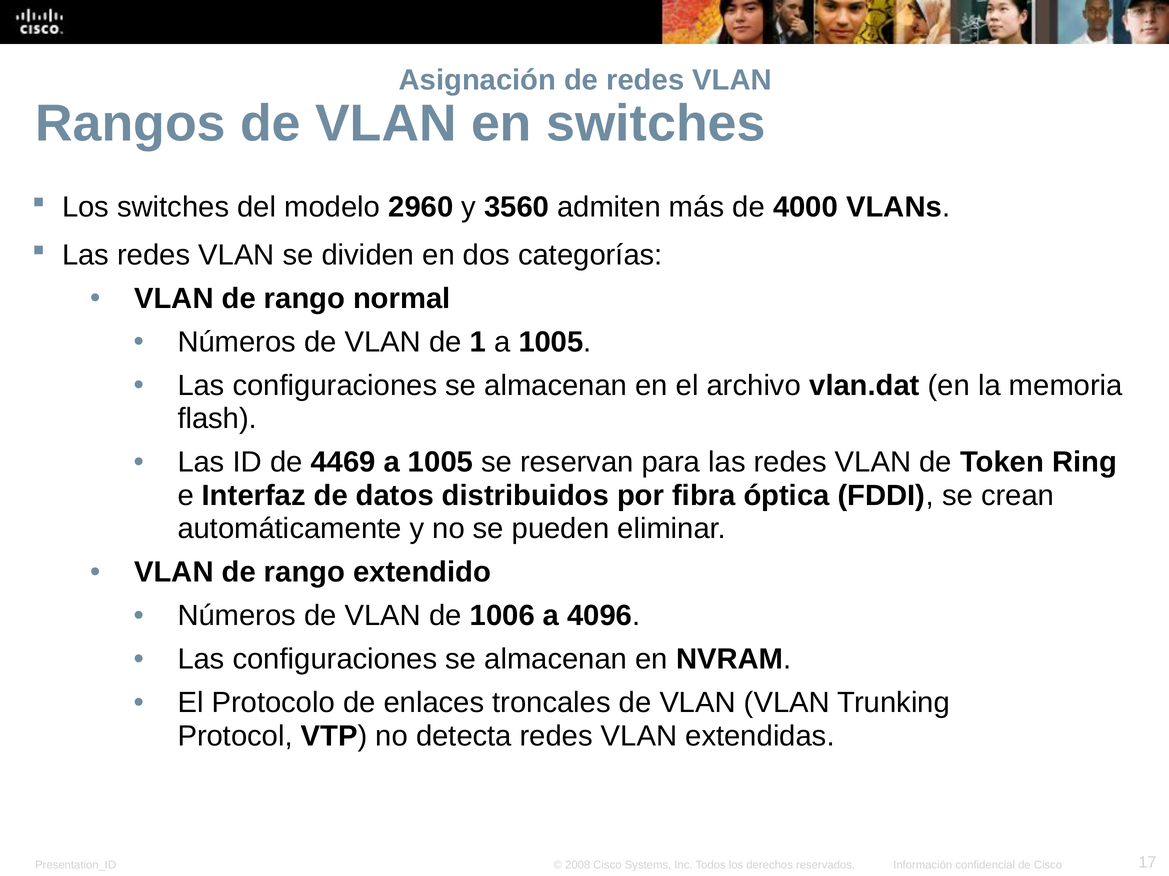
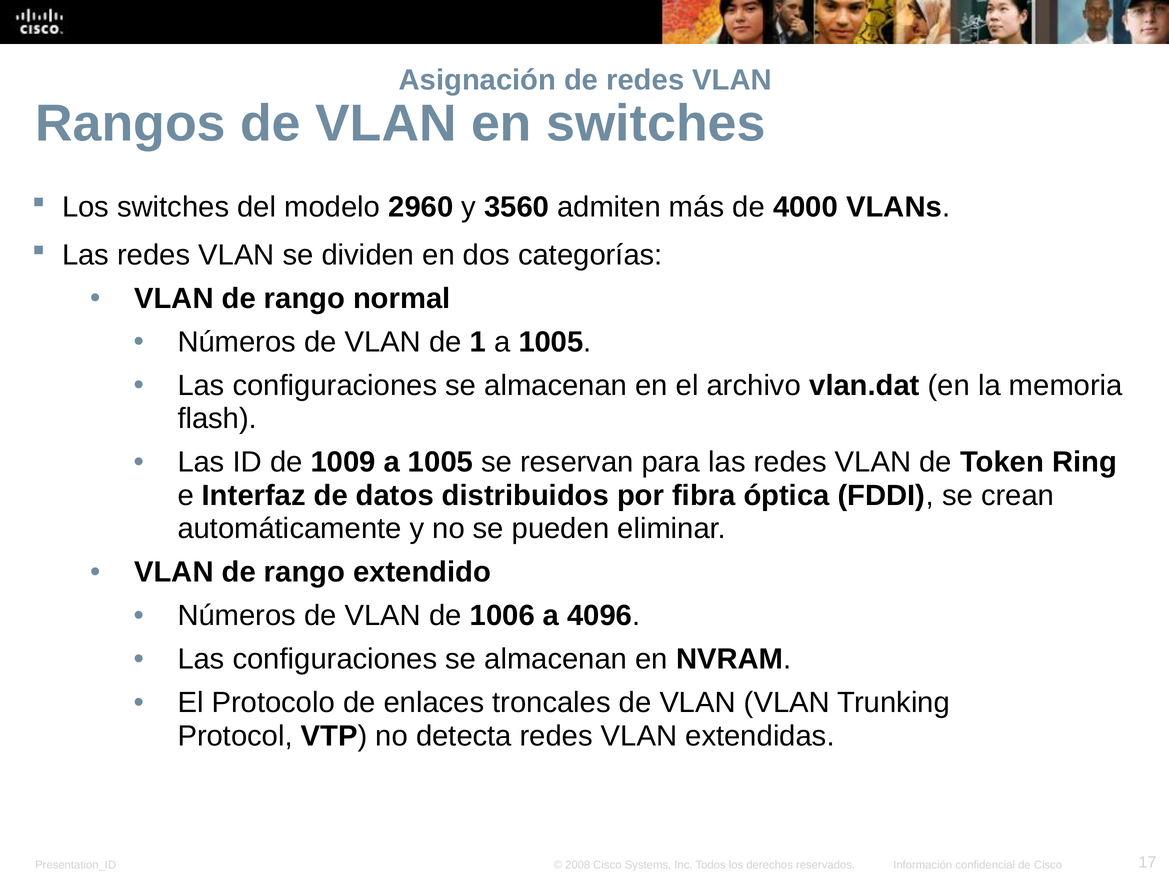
4469: 4469 -> 1009 (343, 463)
